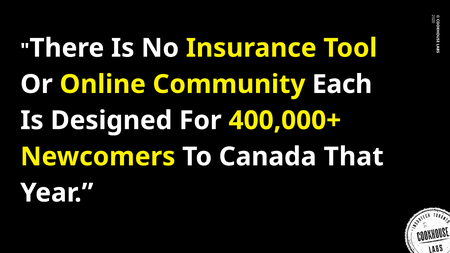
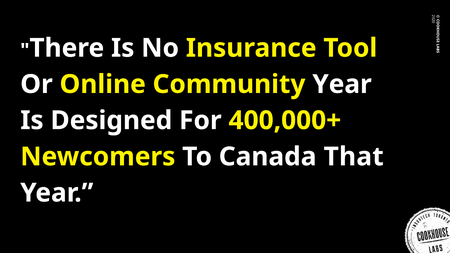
Community Each: Each -> Year (342, 84)
